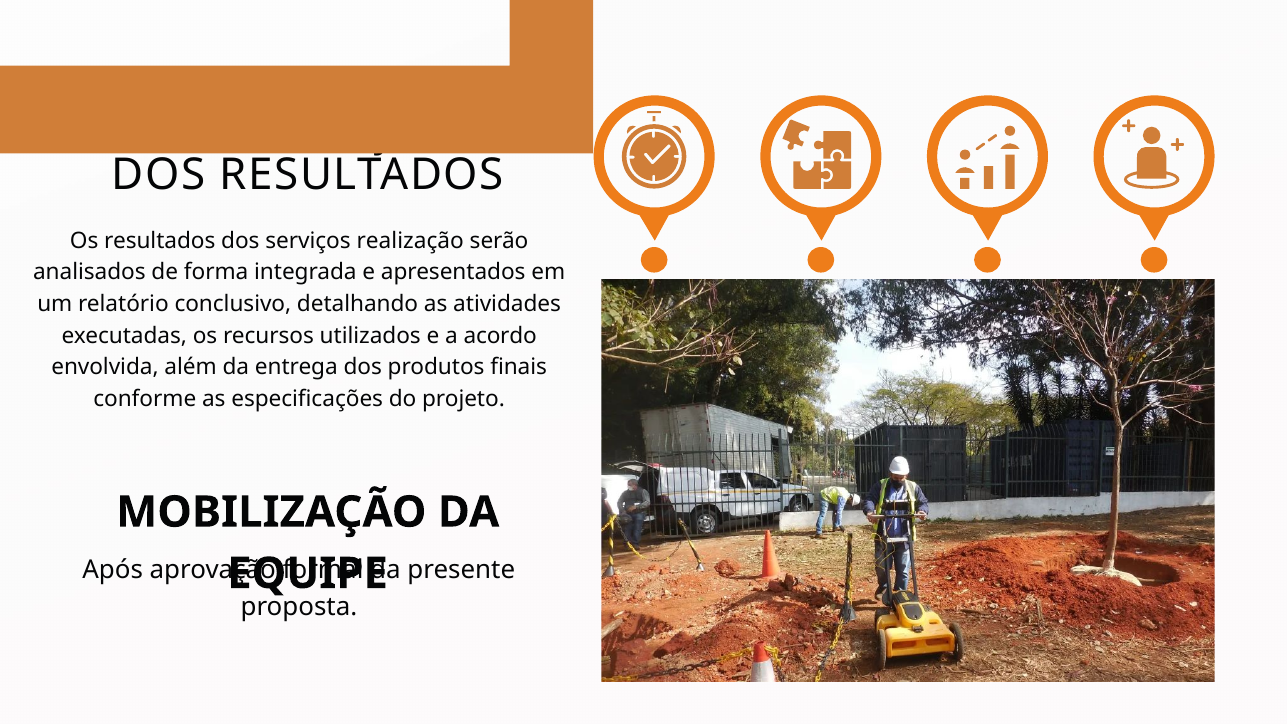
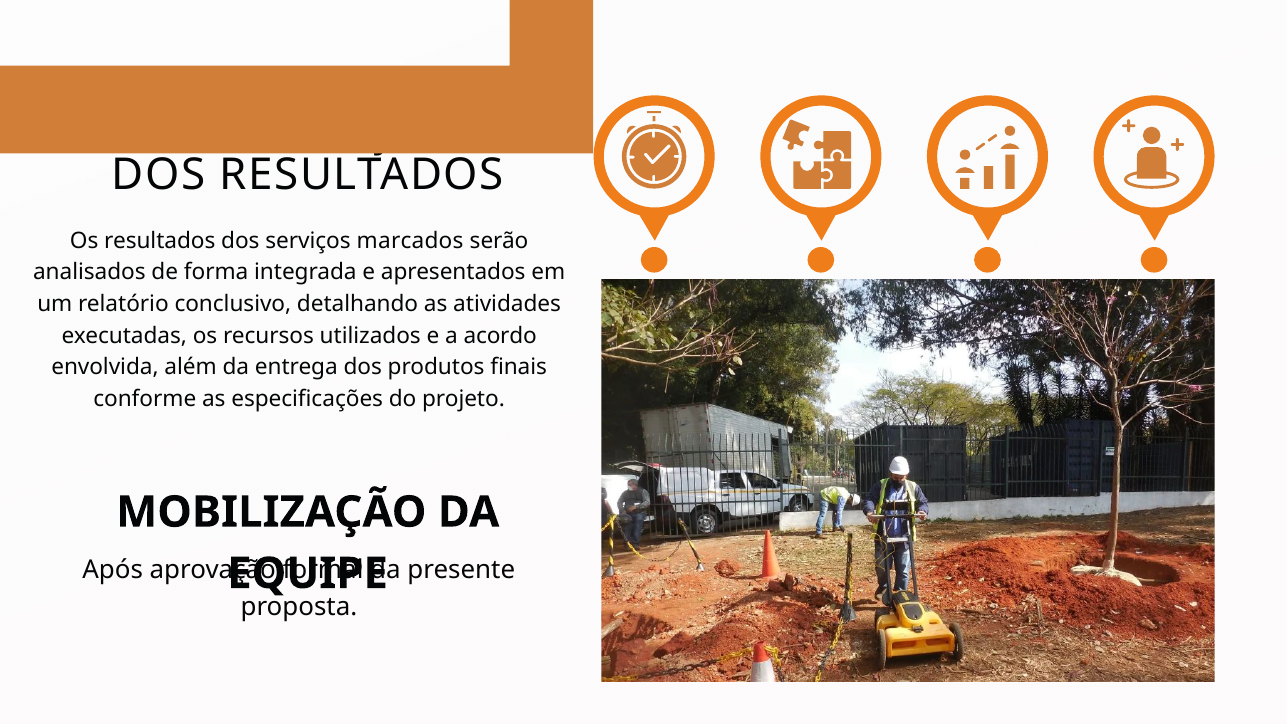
realização: realização -> marcados (410, 241)
